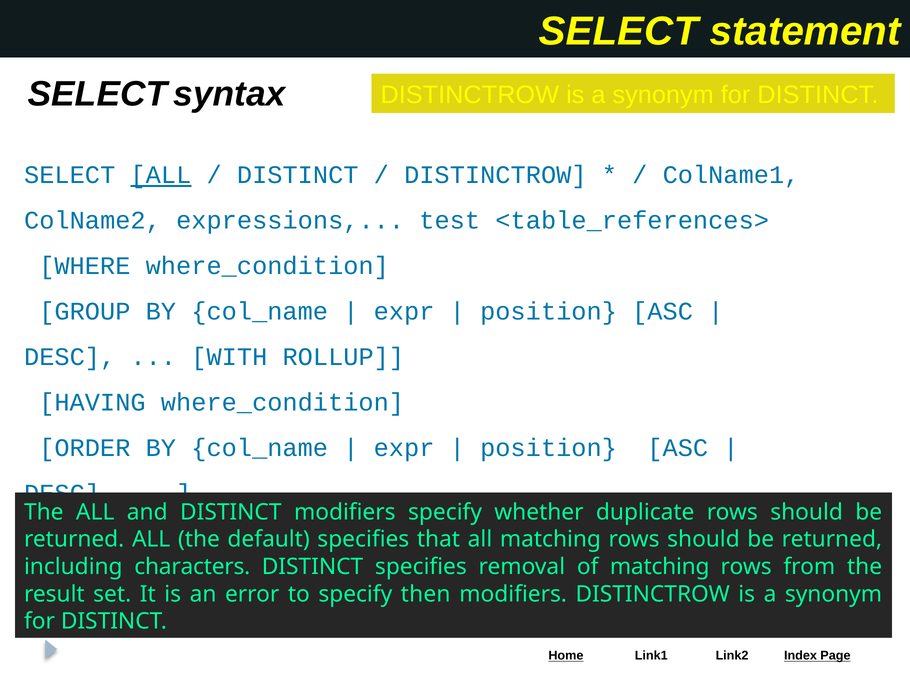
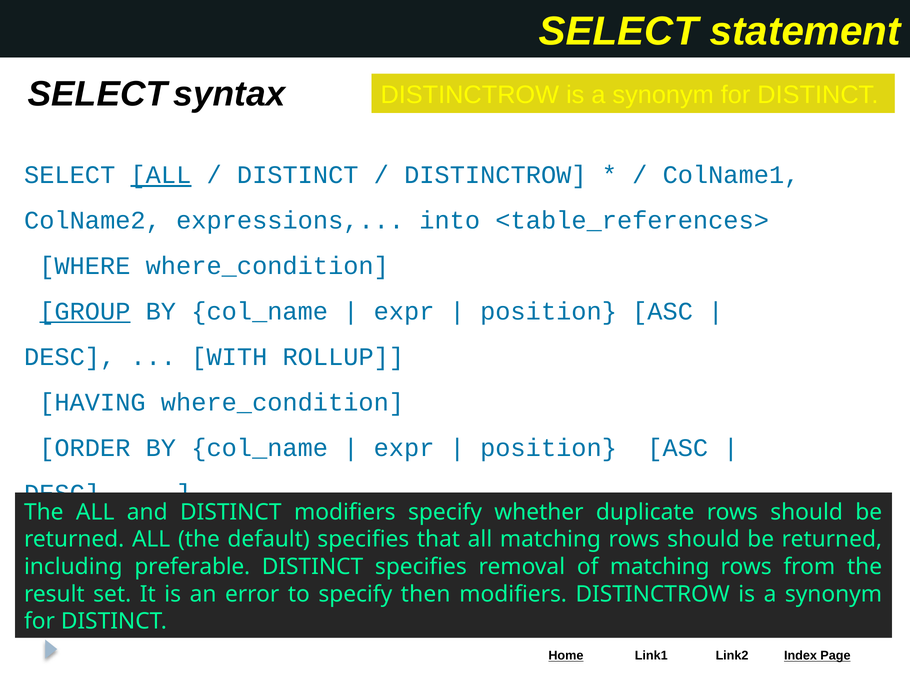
test: test -> into (450, 221)
GROUP underline: none -> present (85, 312)
characters: characters -> preferable (192, 567)
